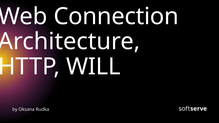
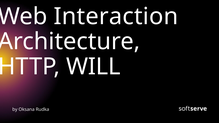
Connection: Connection -> Interaction (116, 16)
